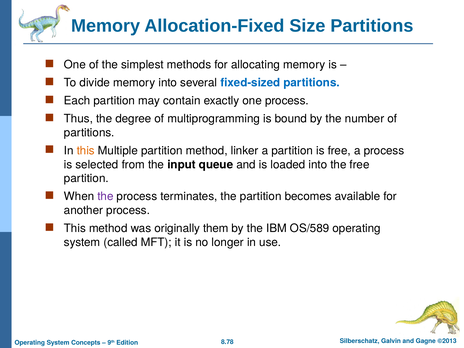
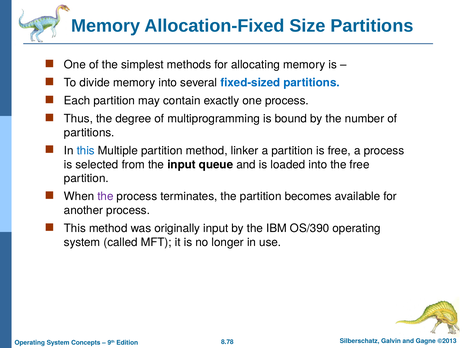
this colour: orange -> blue (86, 151)
originally them: them -> input (216, 228)
OS/589: OS/589 -> OS/390 (310, 228)
